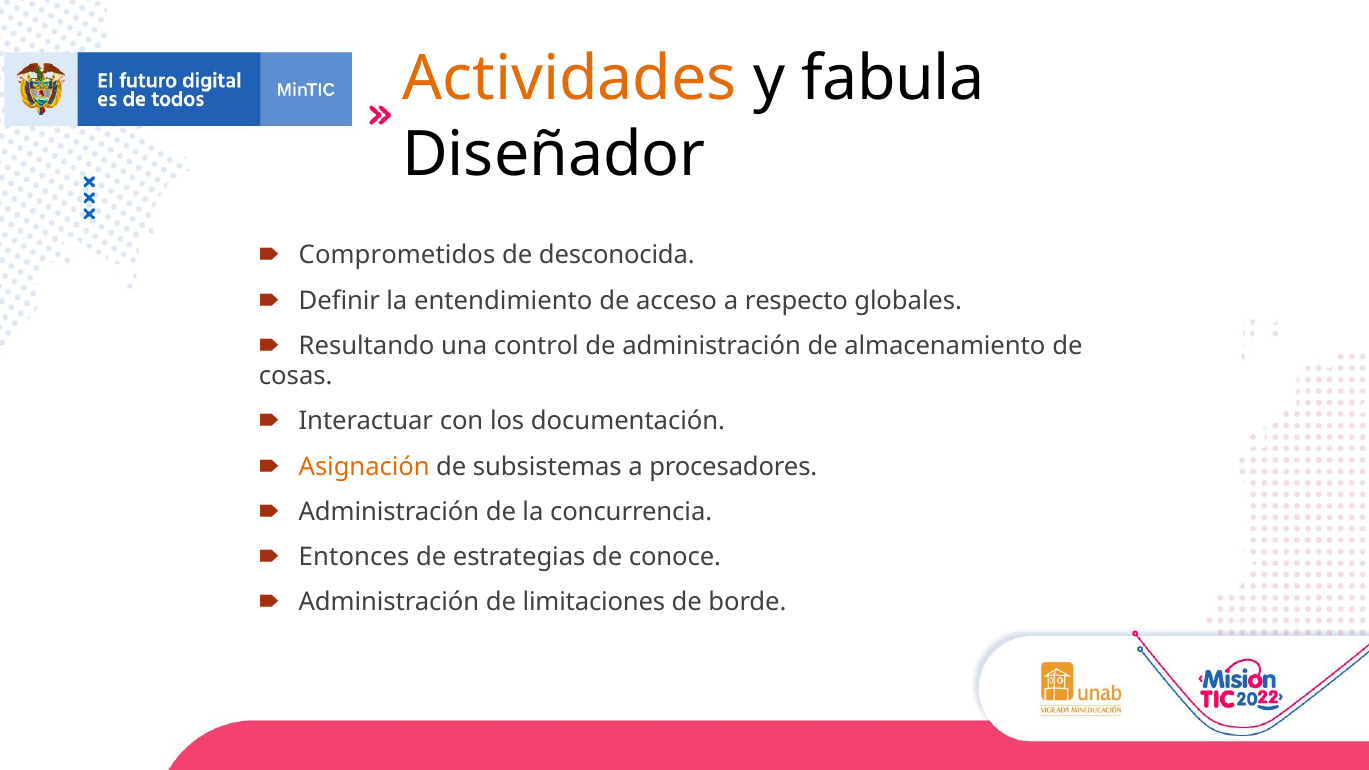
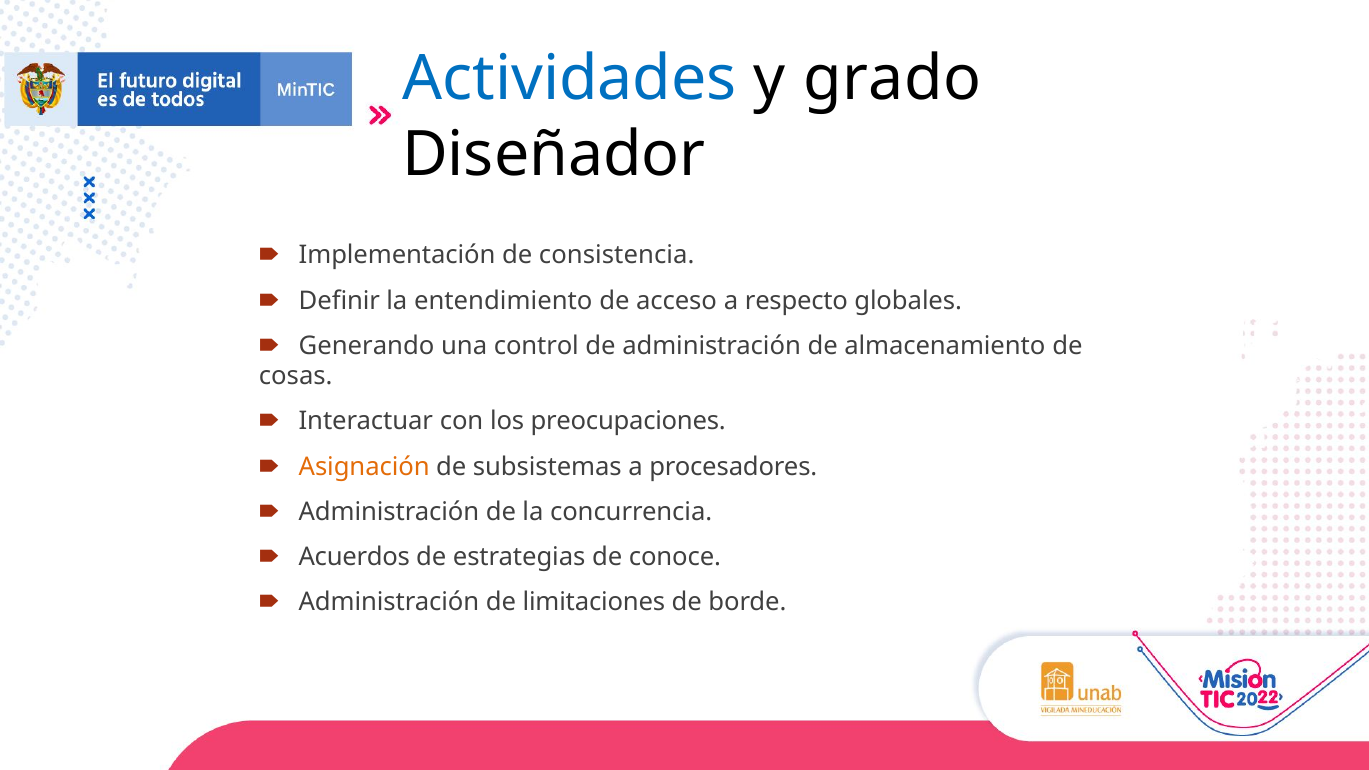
Actividades colour: orange -> blue (570, 79)
fabula: fabula -> grado (892, 79)
Comprometidos: Comprometidos -> Implementación (397, 255)
desconocida: desconocida -> consistencia (617, 255)
Resultando: Resultando -> Generando (367, 346)
documentación: documentación -> preocupaciones (628, 421)
Entonces: Entonces -> Acuerdos (354, 557)
